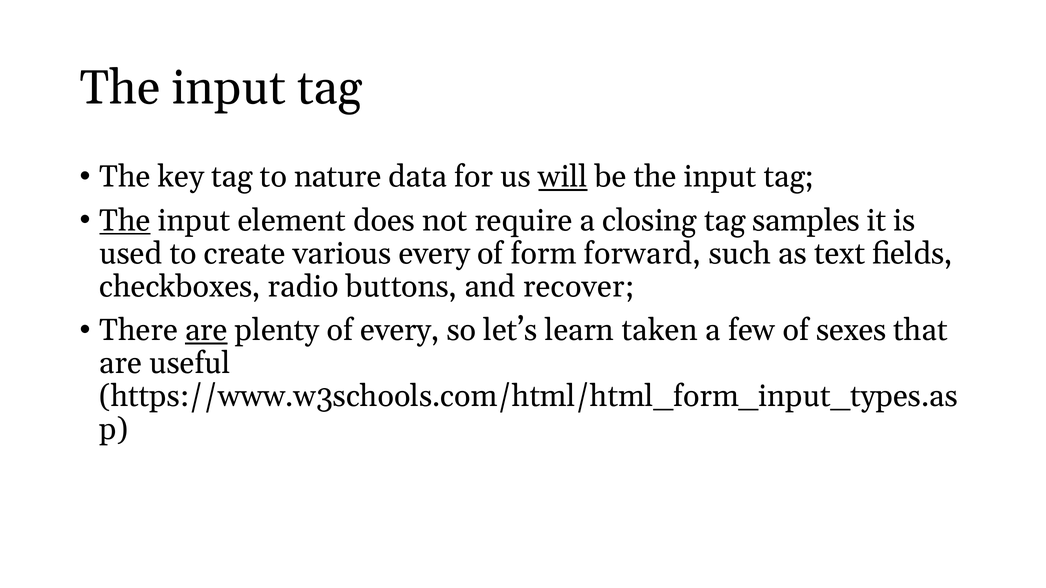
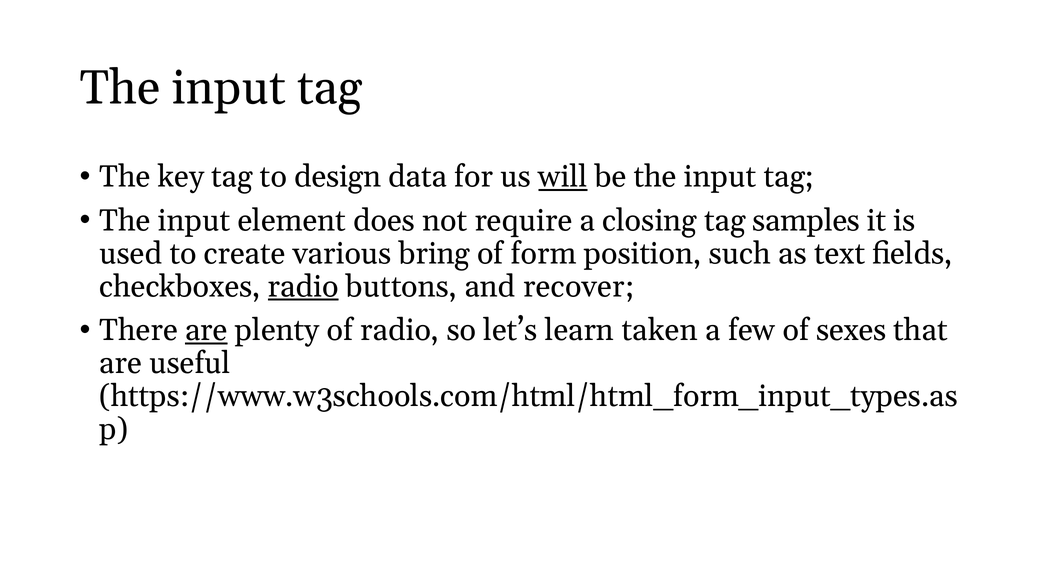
nature: nature -> design (338, 177)
The underline: present -> none (125, 221)
various every: every -> bring (435, 254)
forward: forward -> position (643, 254)
radio underline: none -> present (303, 287)
of every: every -> radio (400, 330)
